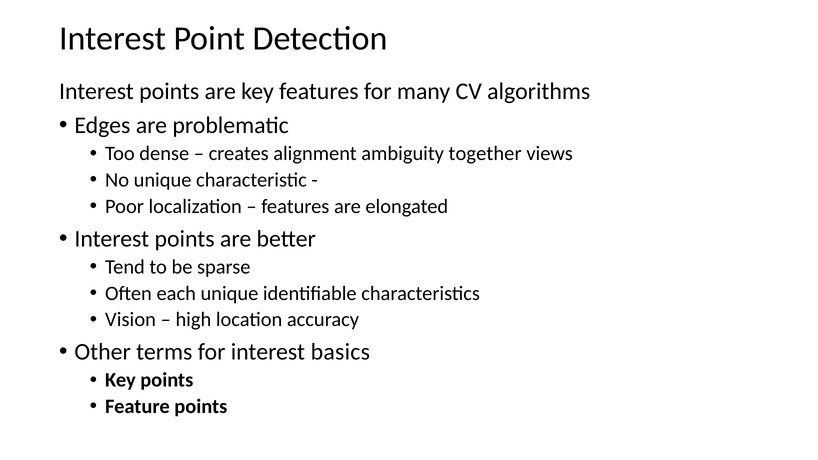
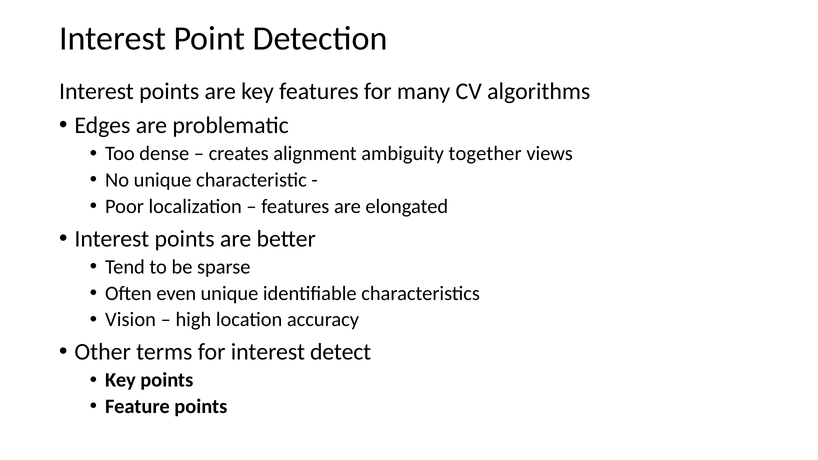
each: each -> even (176, 293)
basics: basics -> detect (341, 352)
